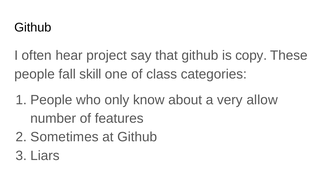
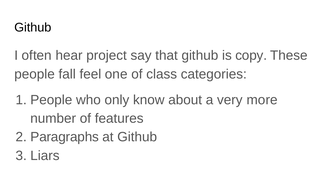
skill: skill -> feel (90, 74)
allow: allow -> more (262, 100)
Sometimes: Sometimes -> Paragraphs (65, 137)
